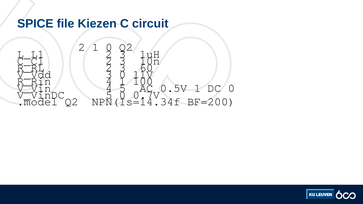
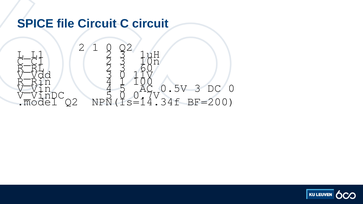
file Kiezen: Kiezen -> Circuit (97, 24)
0.5V 1: 1 -> 3 (197, 88)
